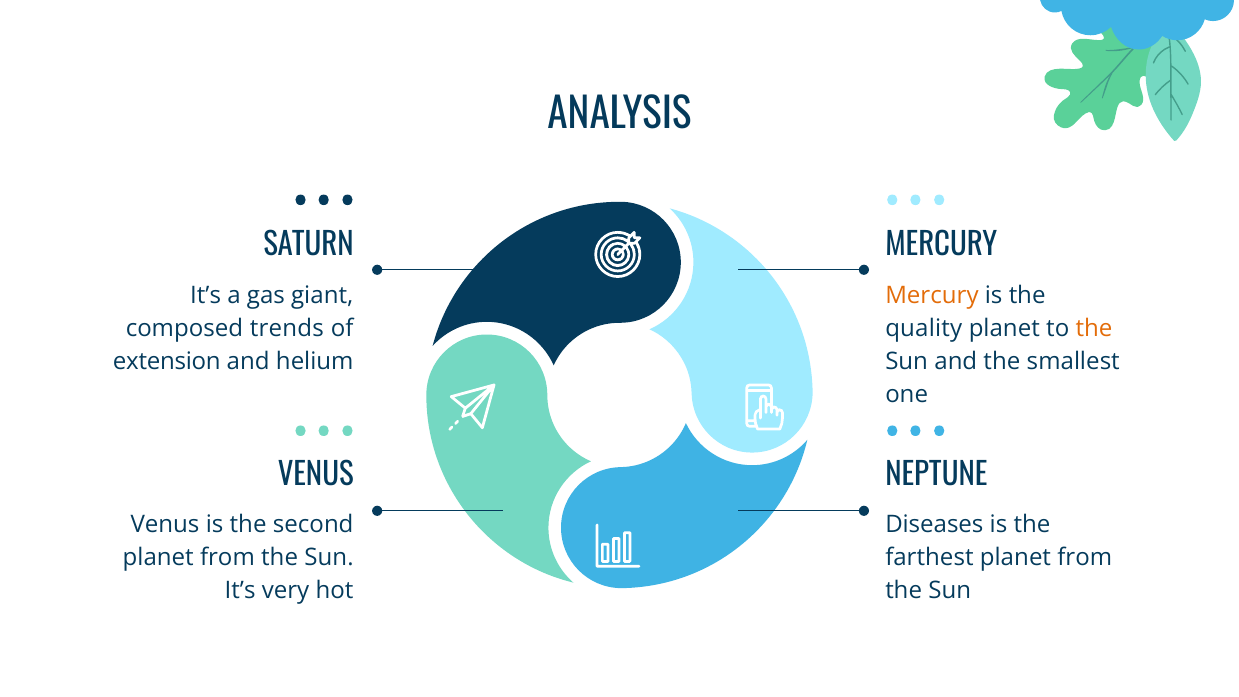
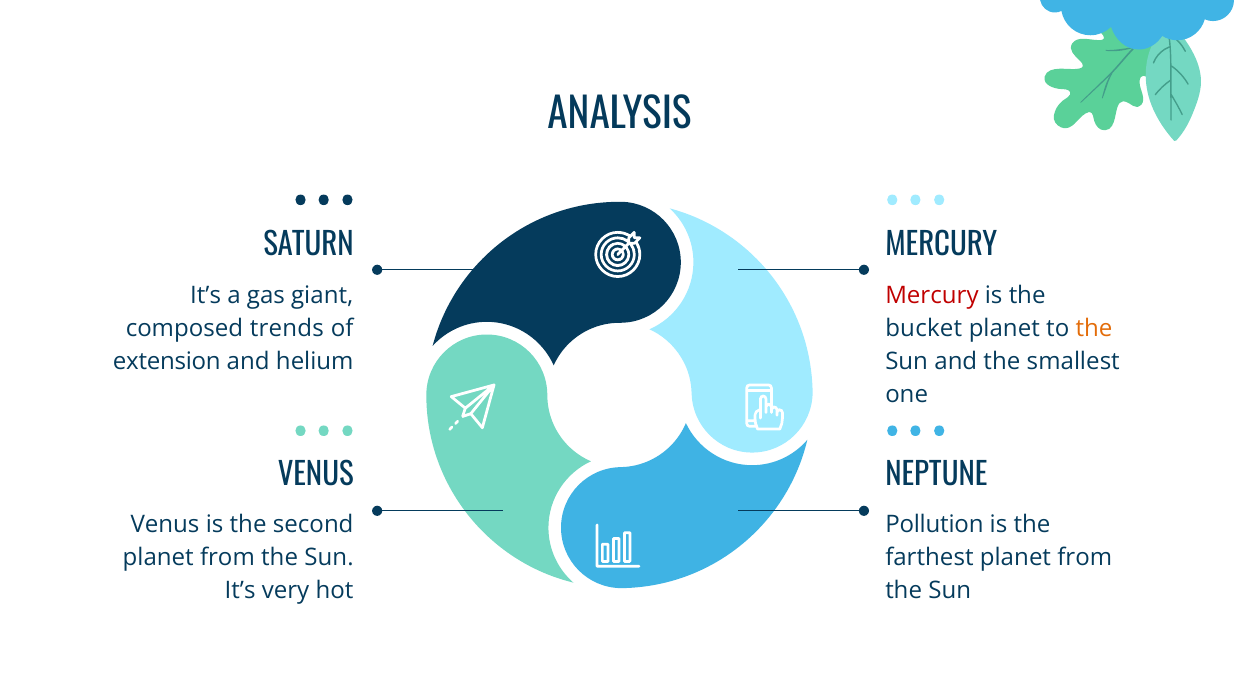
Mercury colour: orange -> red (932, 295)
quality: quality -> bucket (924, 328)
Diseases: Diseases -> Pollution (934, 524)
